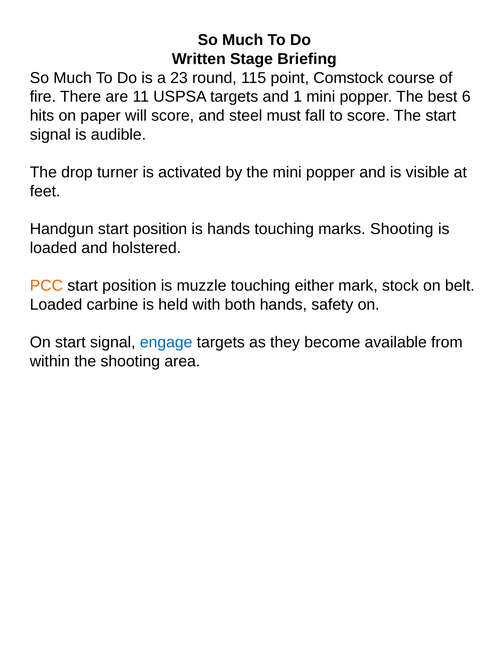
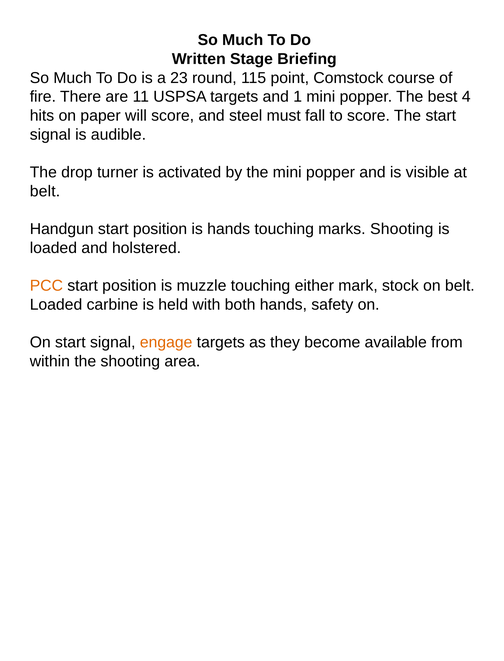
6: 6 -> 4 (466, 97)
feet: feet -> belt (45, 191)
engage colour: blue -> orange (166, 343)
